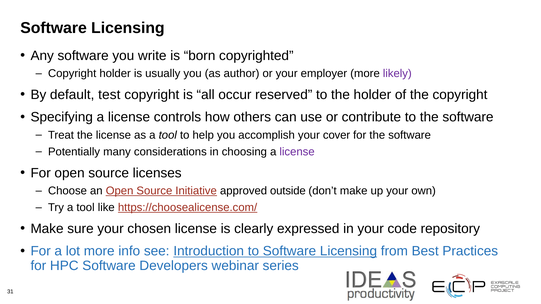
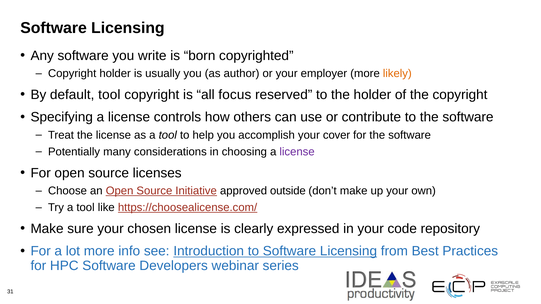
likely colour: purple -> orange (397, 74)
default test: test -> tool (109, 95)
occur: occur -> focus (235, 95)
